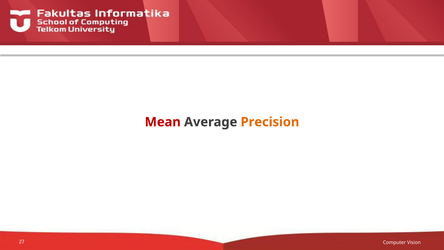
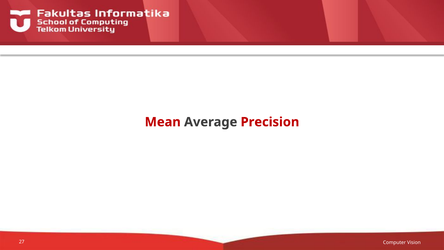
Precision colour: orange -> red (270, 122)
